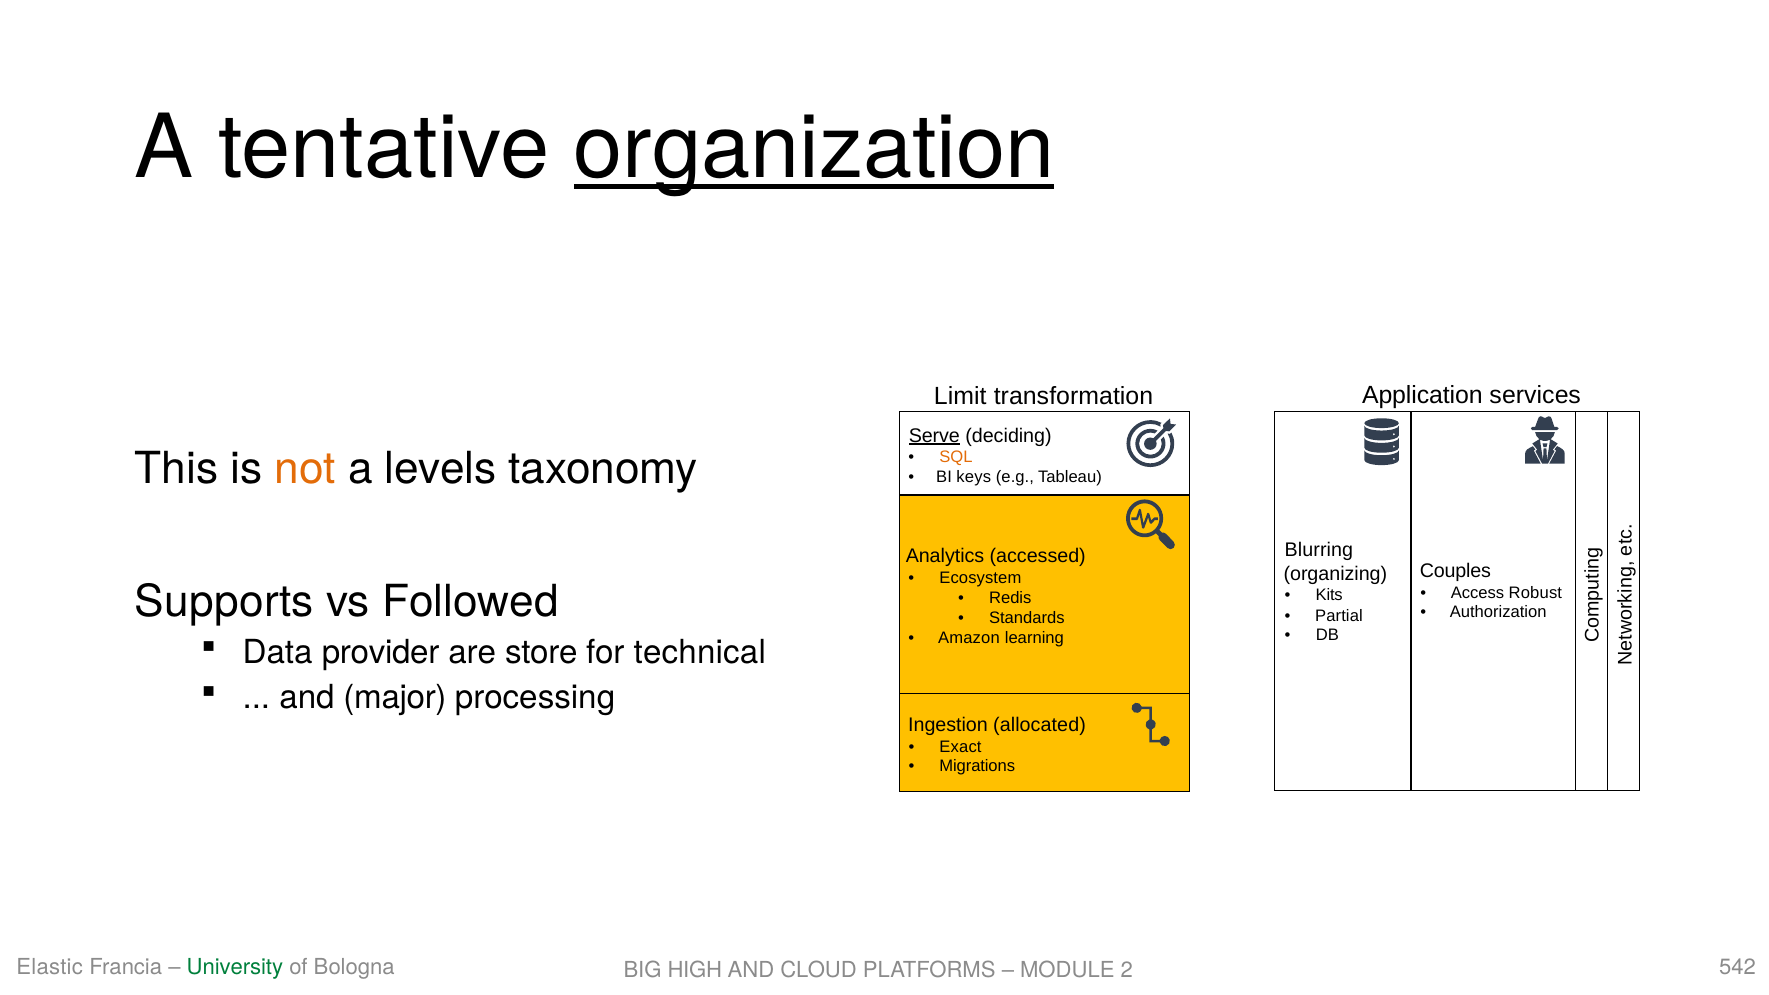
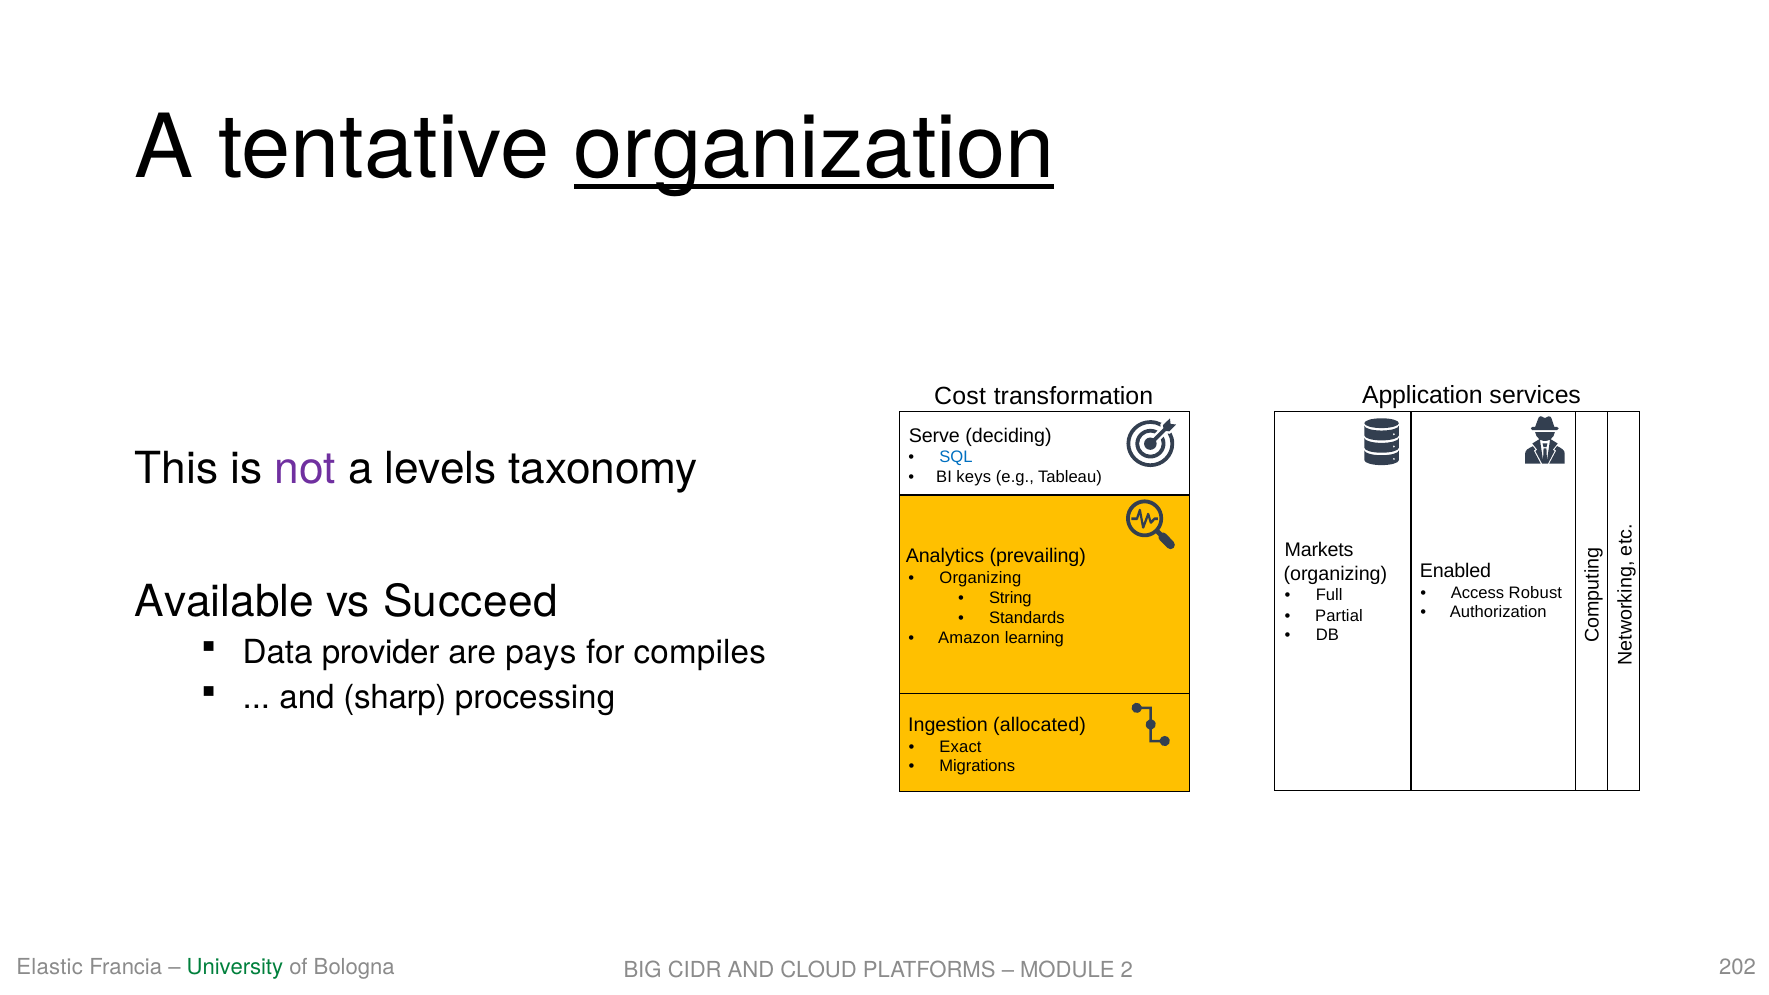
Limit: Limit -> Cost (960, 397)
Serve underline: present -> none (934, 436)
SQL colour: orange -> blue (956, 458)
not colour: orange -> purple (305, 469)
Blurring: Blurring -> Markets (1319, 550)
accessed: accessed -> prevailing (1038, 556)
Couples: Couples -> Enabled (1455, 571)
Ecosystem: Ecosystem -> Organizing (980, 578)
Supports: Supports -> Available (224, 601)
Followed: Followed -> Succeed (470, 601)
Kits: Kits -> Full (1329, 595)
Redis: Redis -> String (1010, 598)
store: store -> pays (541, 652)
technical: technical -> compiles (700, 652)
major: major -> sharp (395, 698)
542: 542 -> 202 (1737, 968)
HIGH: HIGH -> CIDR (695, 970)
